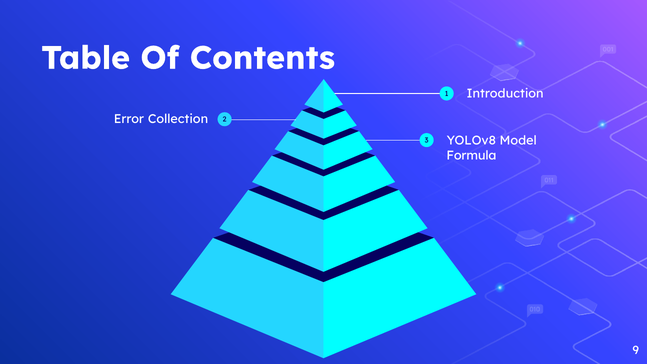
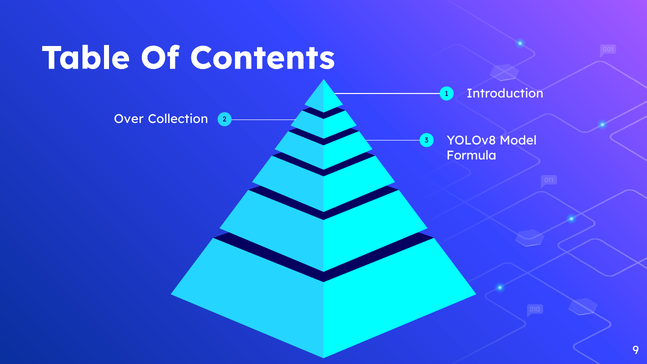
Error: Error -> Over (129, 119)
